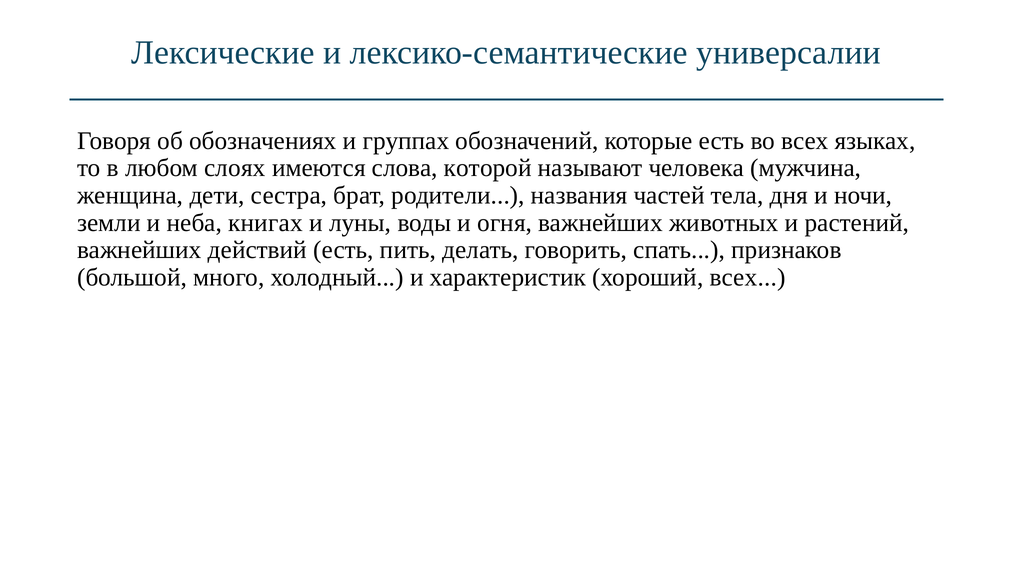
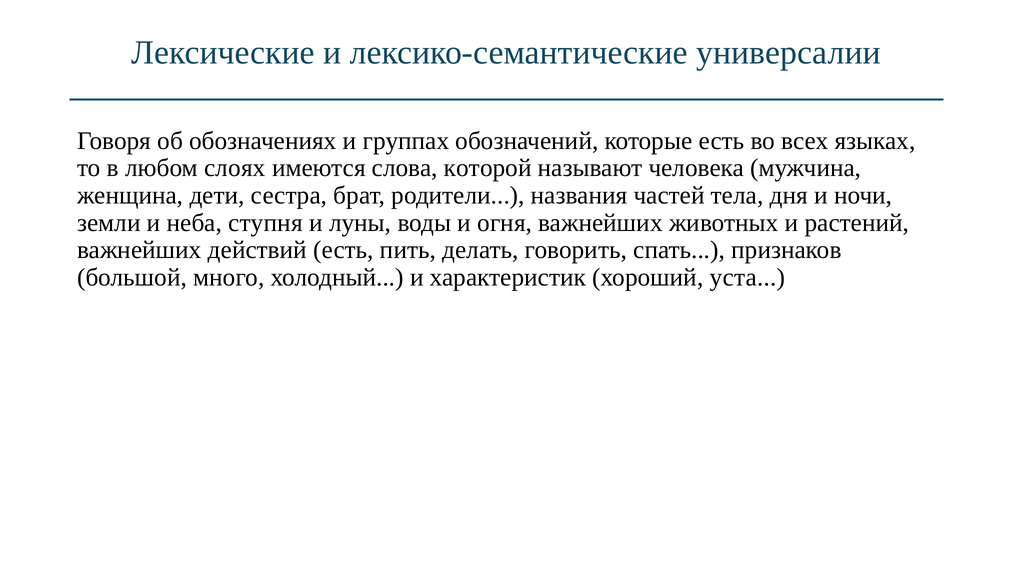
книгах: книгах -> ступня (266, 223)
хороший всех: всех -> уста (748, 277)
